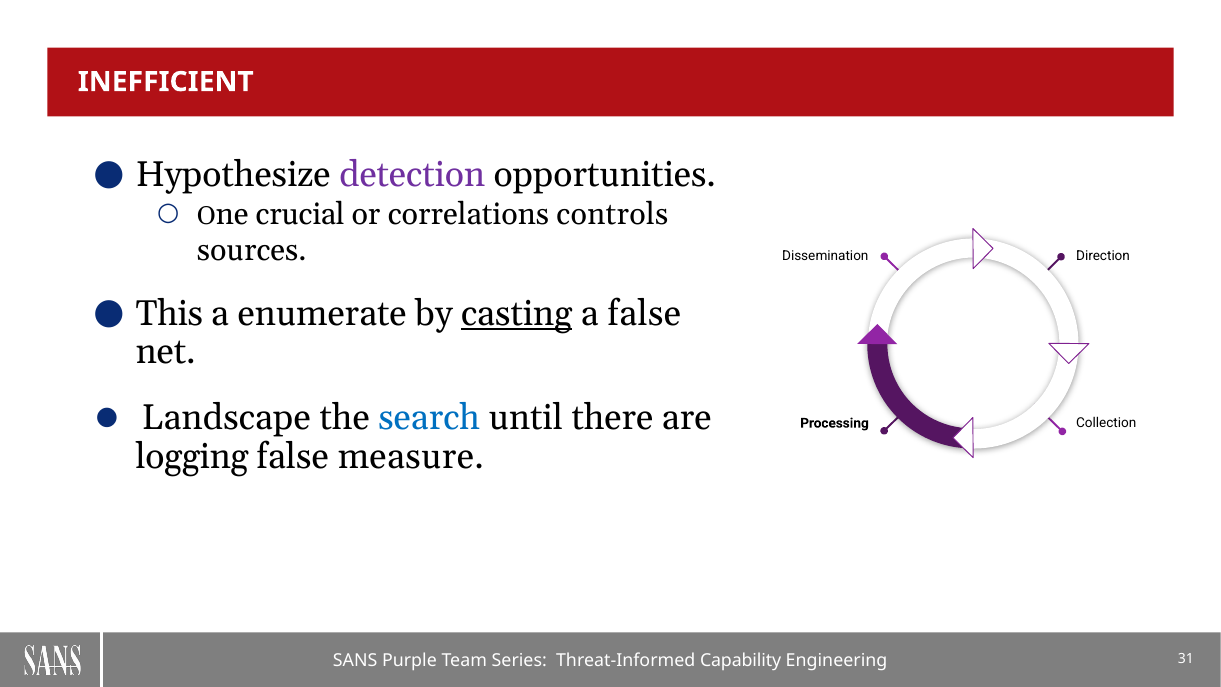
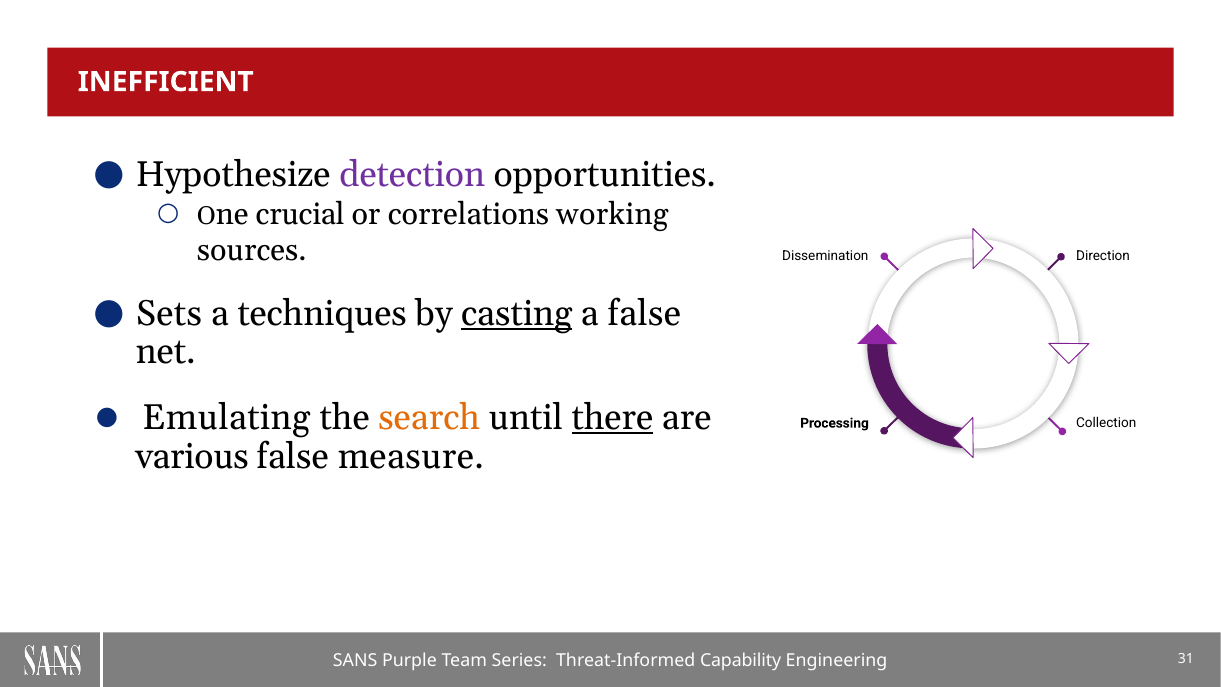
controls: controls -> working (612, 214)
This: This -> Sets (169, 313)
enumerate: enumerate -> techniques (322, 313)
Landscape: Landscape -> Emulating (226, 418)
search colour: blue -> orange (429, 418)
there underline: none -> present (612, 418)
logging: logging -> various (192, 456)
